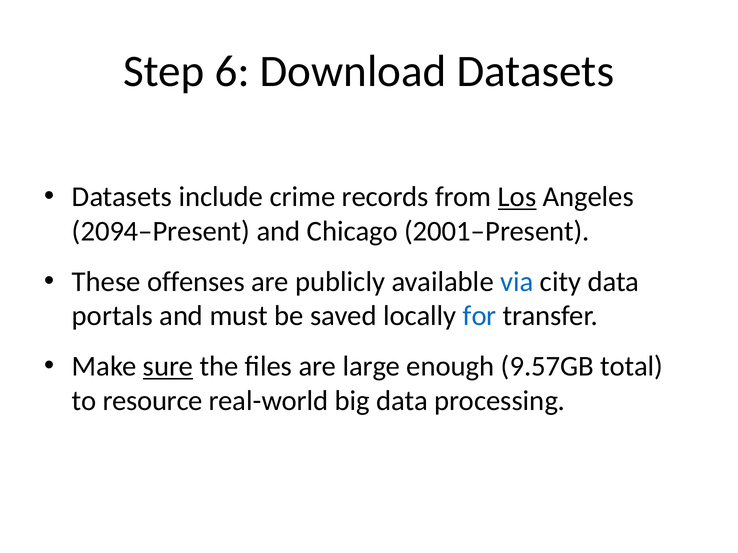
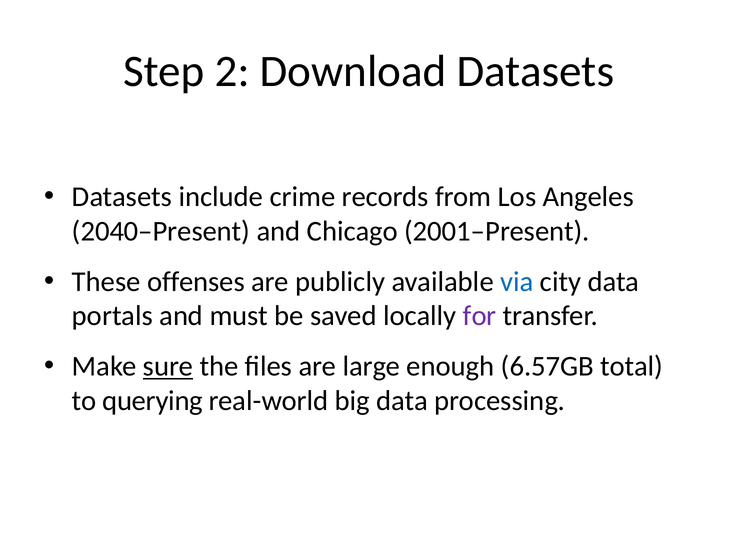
6: 6 -> 2 (232, 71)
Los underline: present -> none (517, 197)
2094–Present: 2094–Present -> 2040–Present (161, 232)
for colour: blue -> purple (480, 316)
9.57GB: 9.57GB -> 6.57GB (547, 367)
resource: resource -> querying (153, 401)
